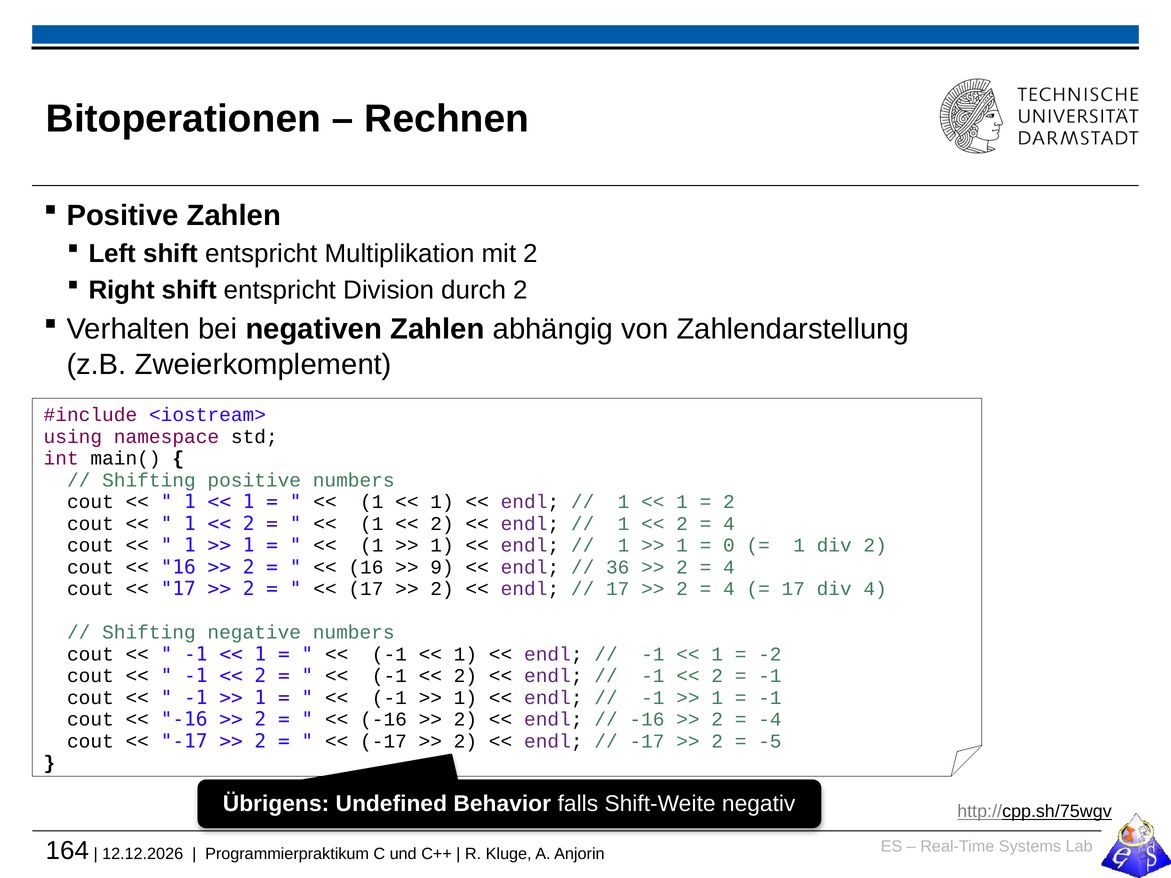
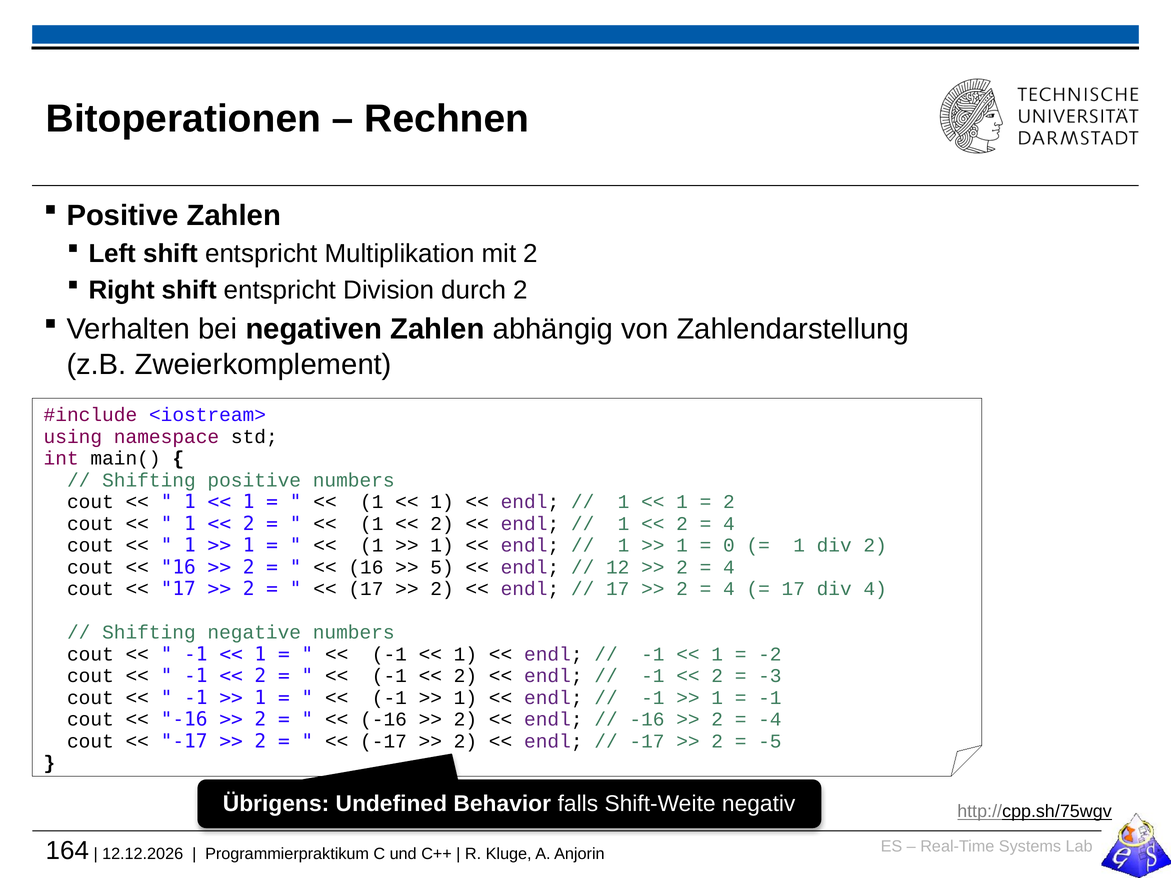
9: 9 -> 5 (442, 567)
36: 36 -> 12 (618, 567)
-1: -1 -> -3 (770, 676)
